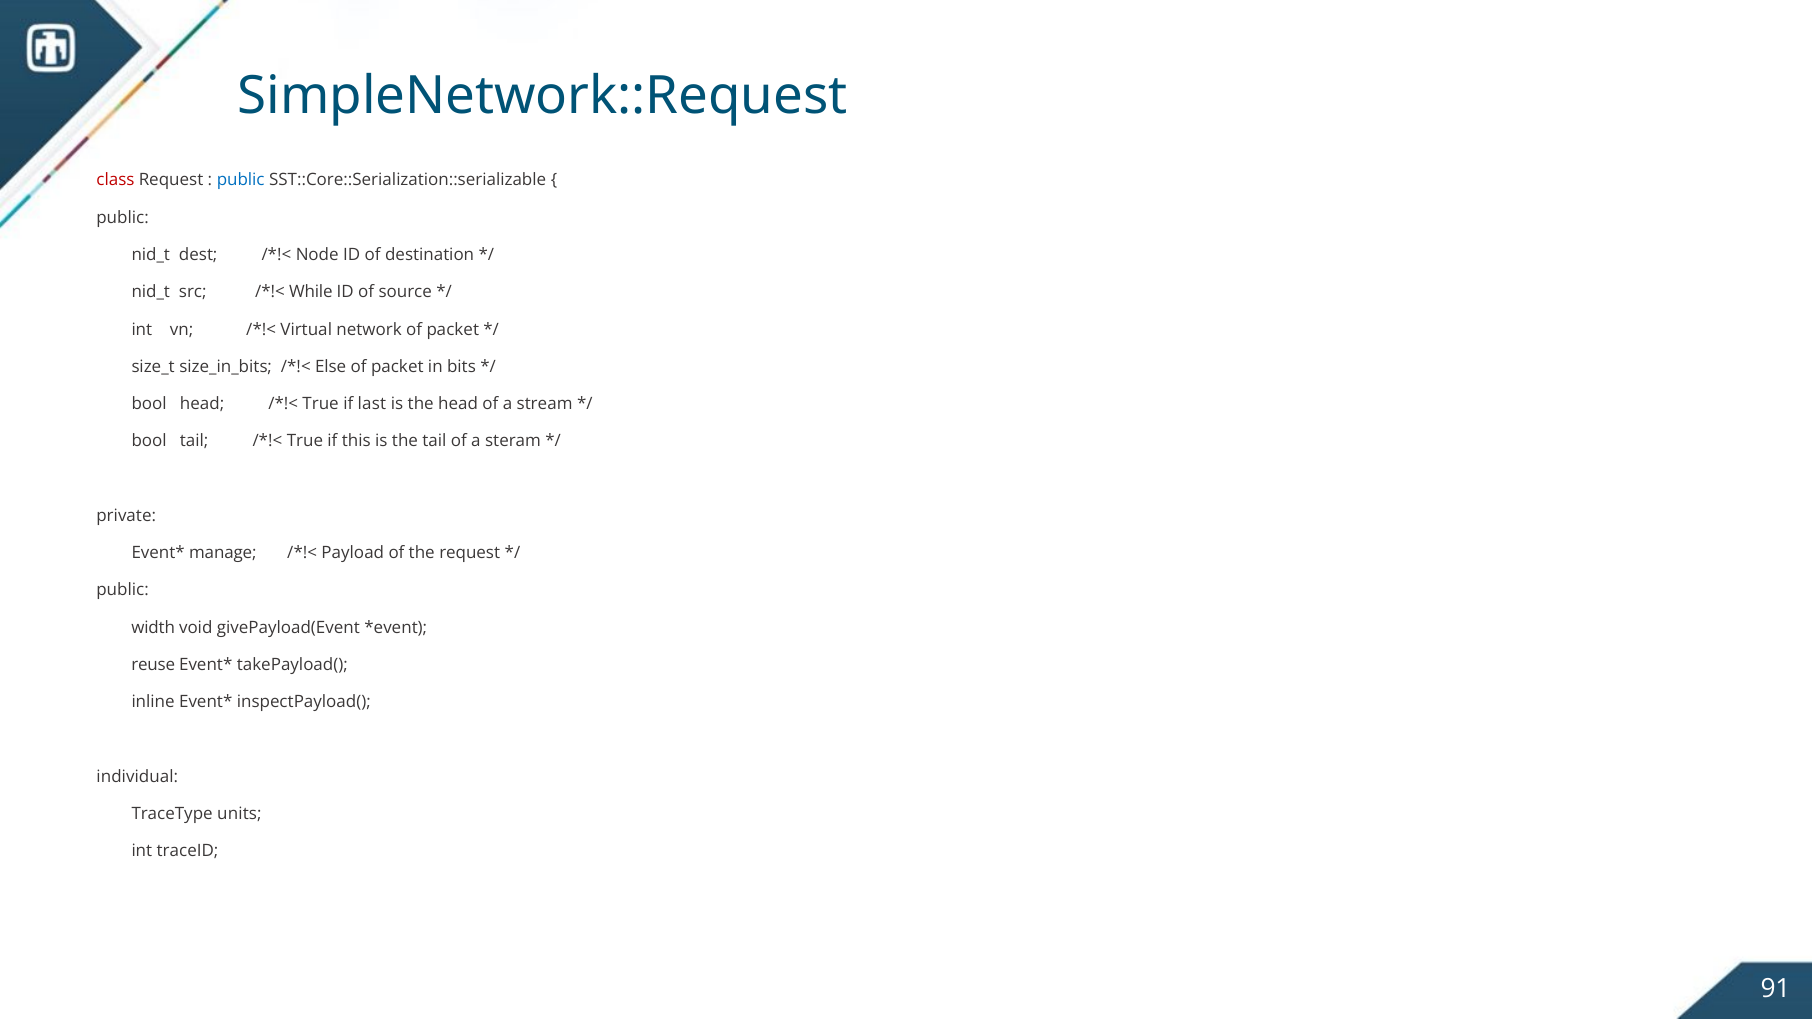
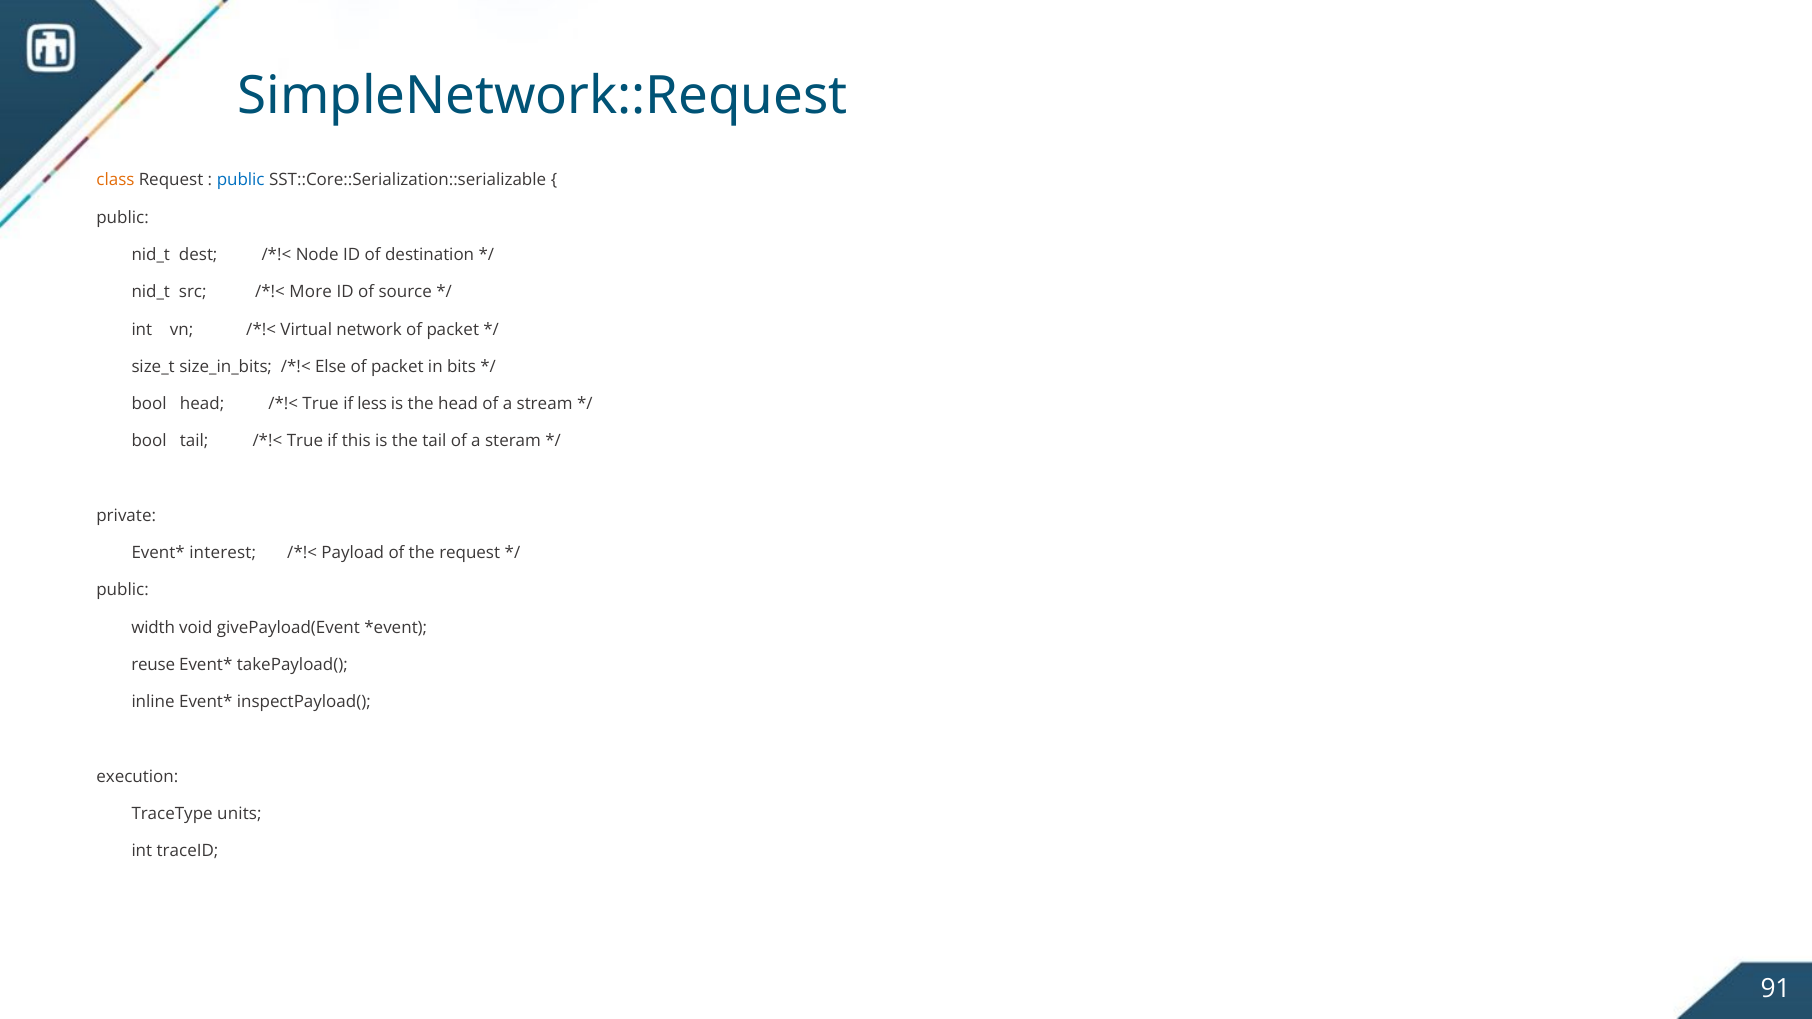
class colour: red -> orange (115, 180)
While: While -> More (311, 292)
last: last -> less (372, 404)
manage: manage -> interest (223, 553)
individual: individual -> execution (137, 777)
